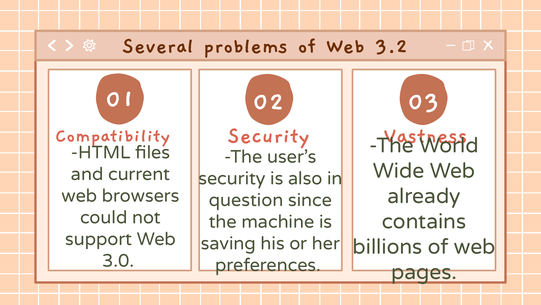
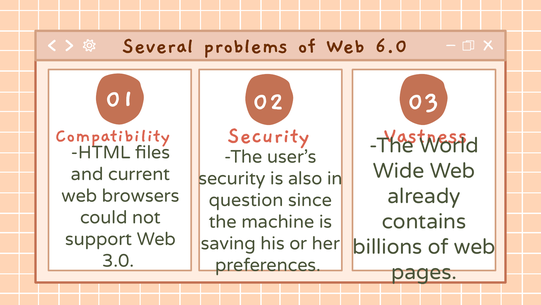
3.2: 3.2 -> 6.0 (392, 45)
